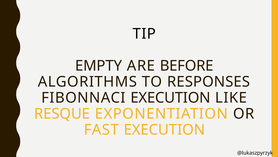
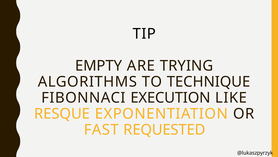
BEFORE: BEFORE -> TRYING (187, 65)
RESPONSES: RESPONSES -> TECHNIQUE (209, 81)
FAST EXECUTION: EXECUTION -> REQUESTED (164, 129)
